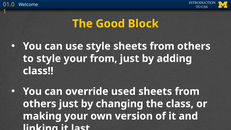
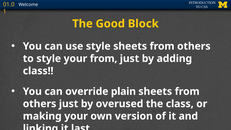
used: used -> plain (123, 91)
changing: changing -> overused (120, 104)
